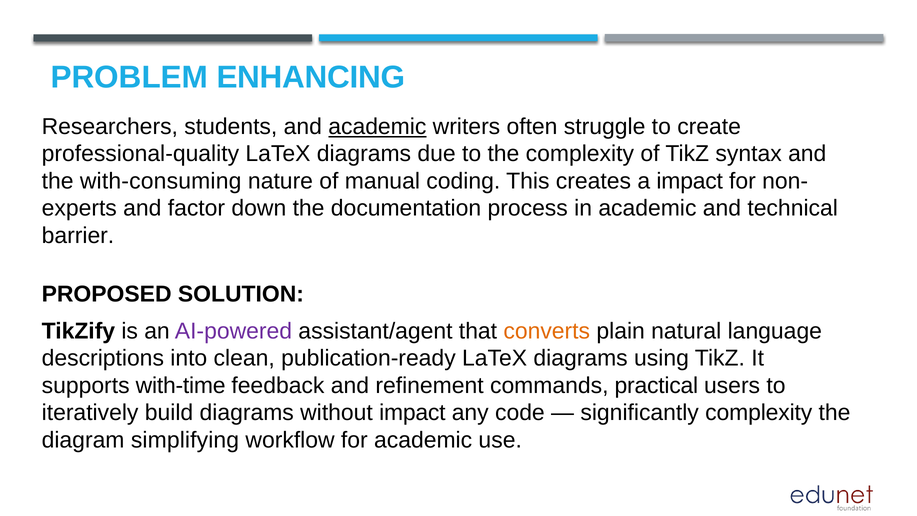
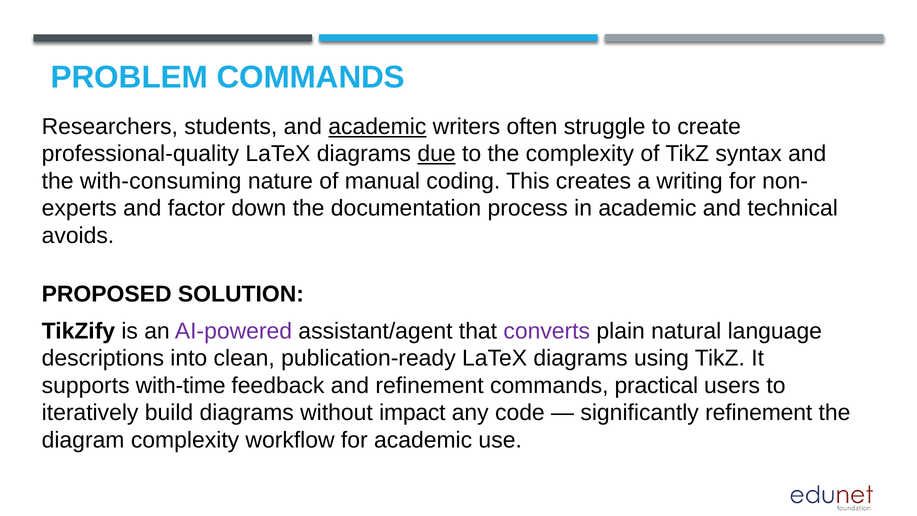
PROBLEM ENHANCING: ENHANCING -> COMMANDS (311, 77)
due underline: none -> present (437, 154)
a impact: impact -> writing (690, 181)
barrier: barrier -> avoids (78, 235)
converts colour: orange -> purple (547, 331)
significantly complexity: complexity -> refinement (759, 413)
diagram simplifying: simplifying -> complexity (185, 440)
